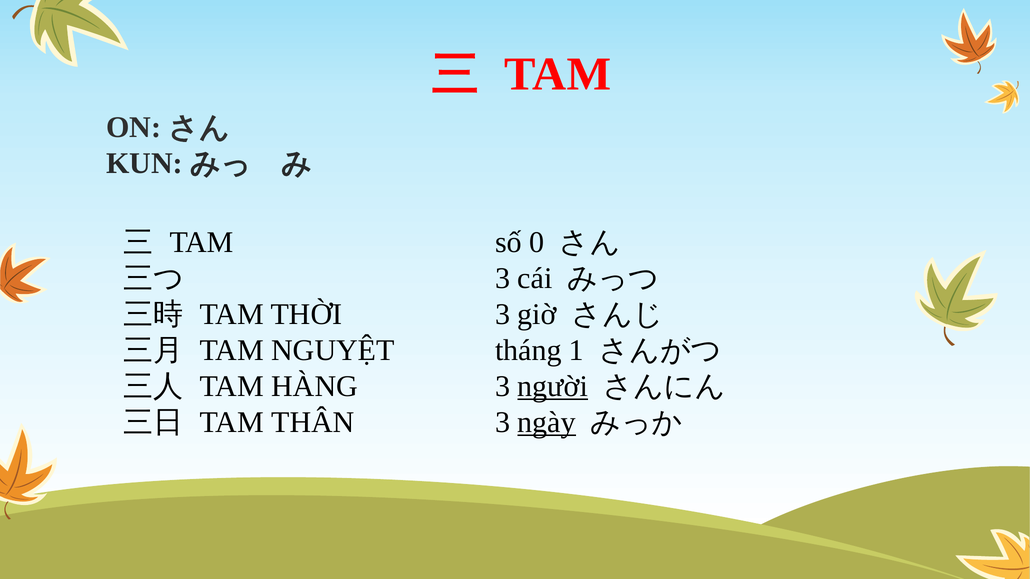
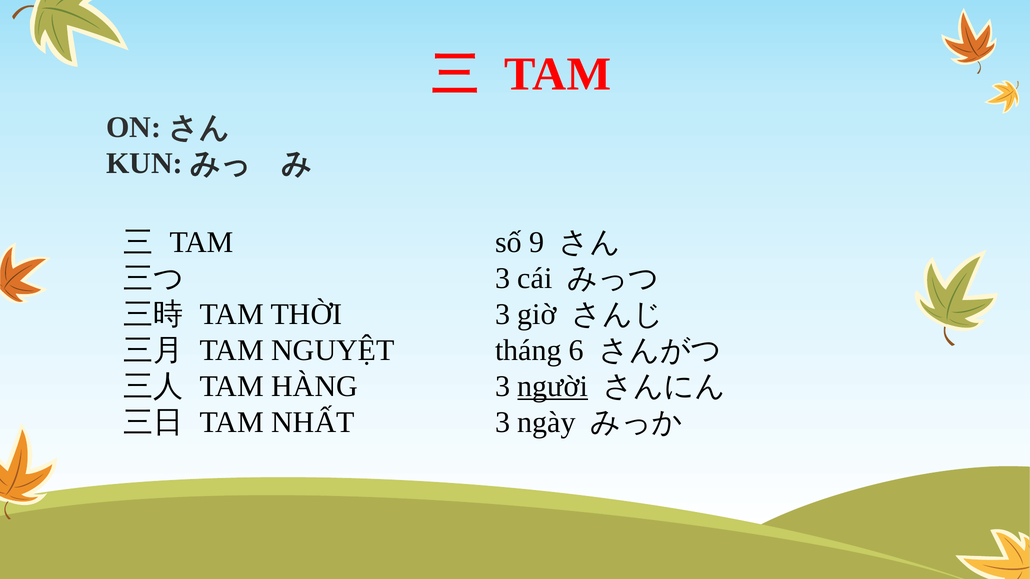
0: 0 -> 9 (537, 242)
1: 1 -> 6 (576, 351)
ngày underline: present -> none (547, 423)
THÂN: THÂN -> NHẤT (313, 423)
